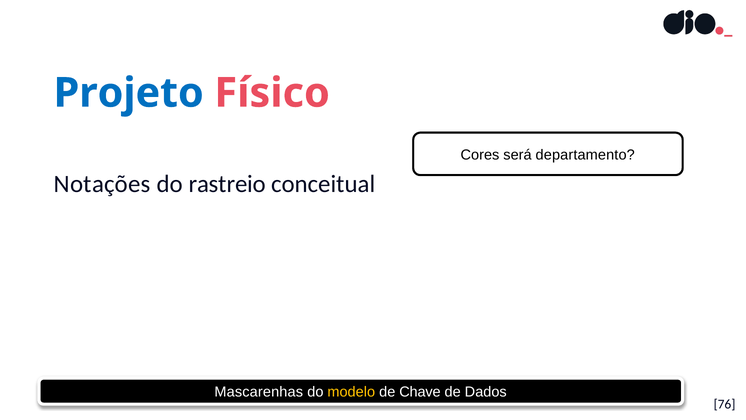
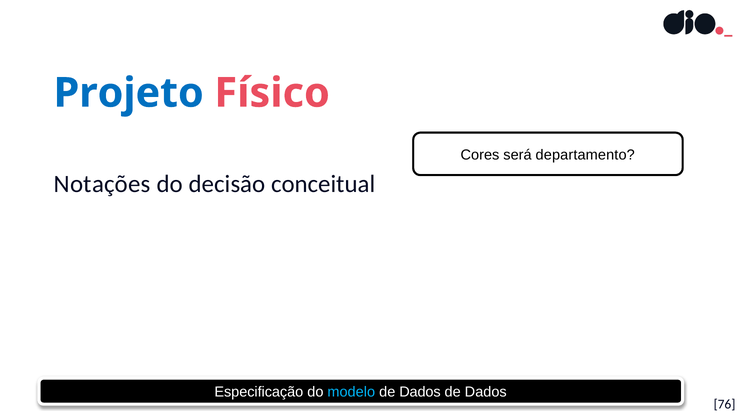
rastreio: rastreio -> decisão (227, 184)
Mascarenhas: Mascarenhas -> Especificação (259, 392)
modelo colour: yellow -> light blue (351, 392)
Chave: Chave -> Dados (420, 392)
